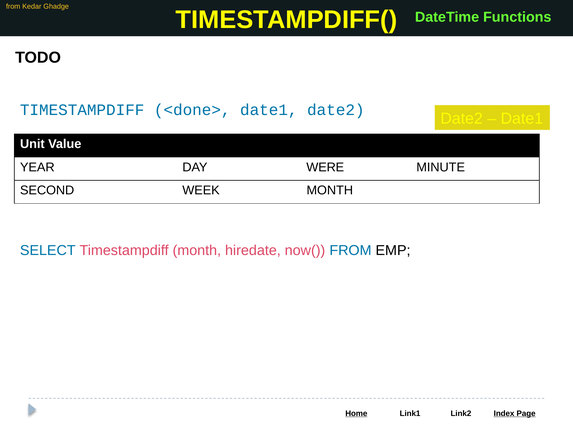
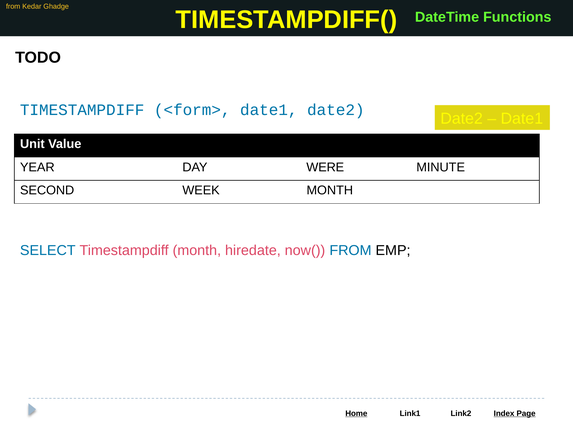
<done>: <done> -> <form> (192, 110)
